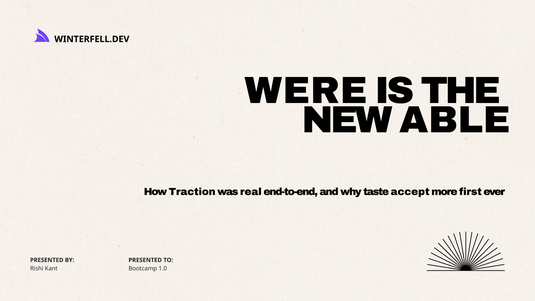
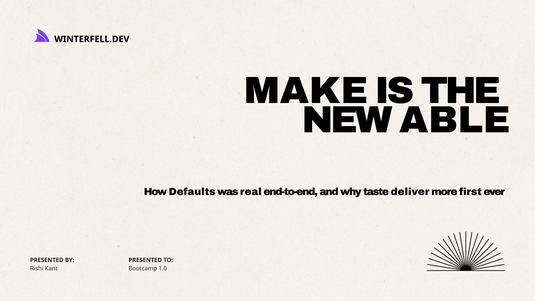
WERE: WERE -> MAKE (306, 91)
Traction: Traction -> Defaults (192, 192)
accept: accept -> deliver (410, 192)
